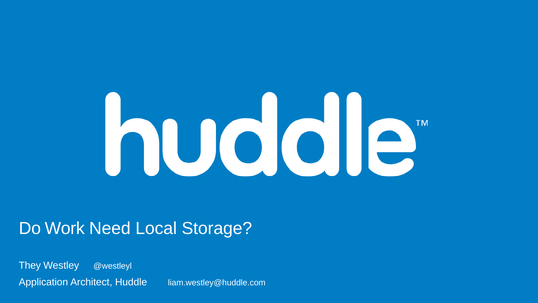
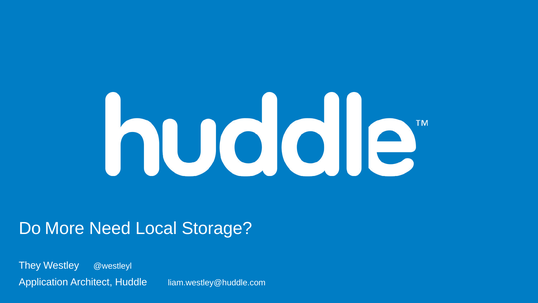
Work: Work -> More (65, 228)
